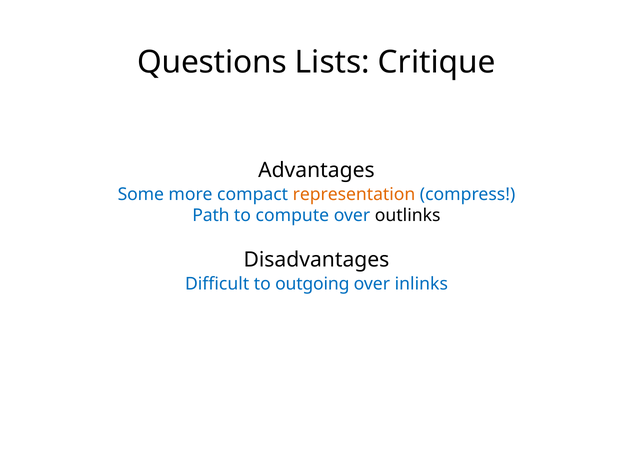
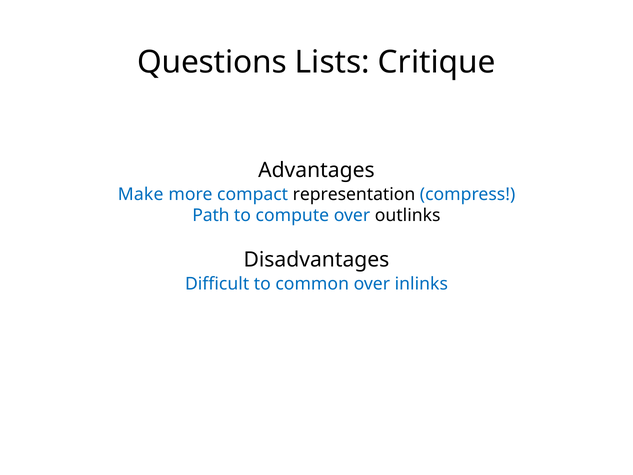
Some: Some -> Make (141, 194)
representation colour: orange -> black (354, 194)
outgoing: outgoing -> common (312, 284)
